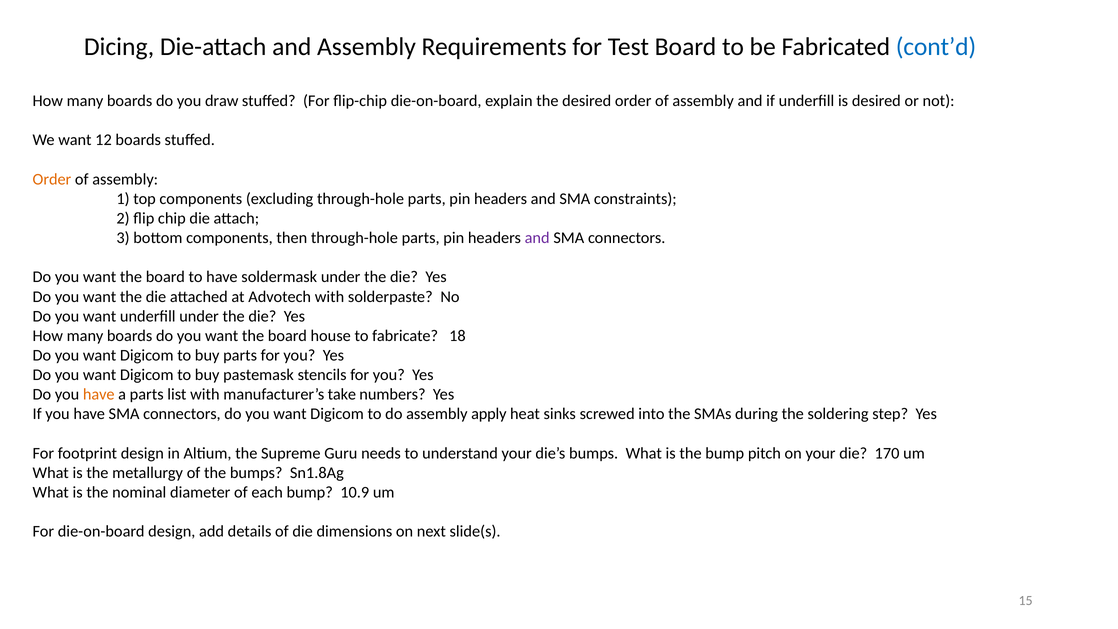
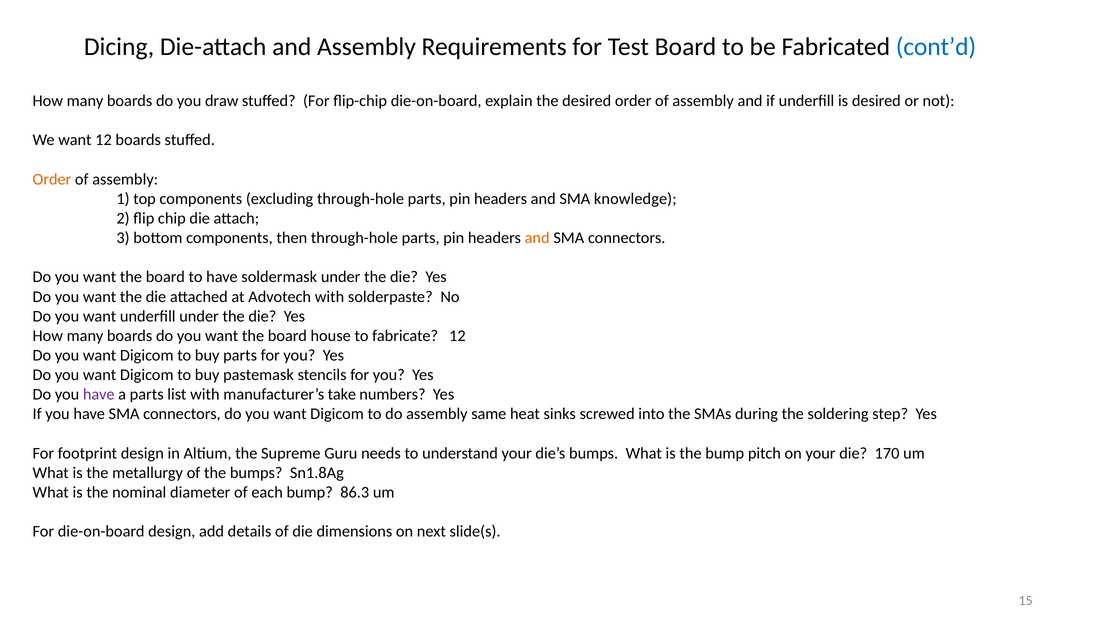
constraints: constraints -> knowledge (635, 199)
and colour: purple -> orange (537, 238)
fabricate 18: 18 -> 12 (457, 336)
have colour: orange -> purple (99, 394)
apply: apply -> same (489, 414)
10.9: 10.9 -> 86.3 (355, 492)
